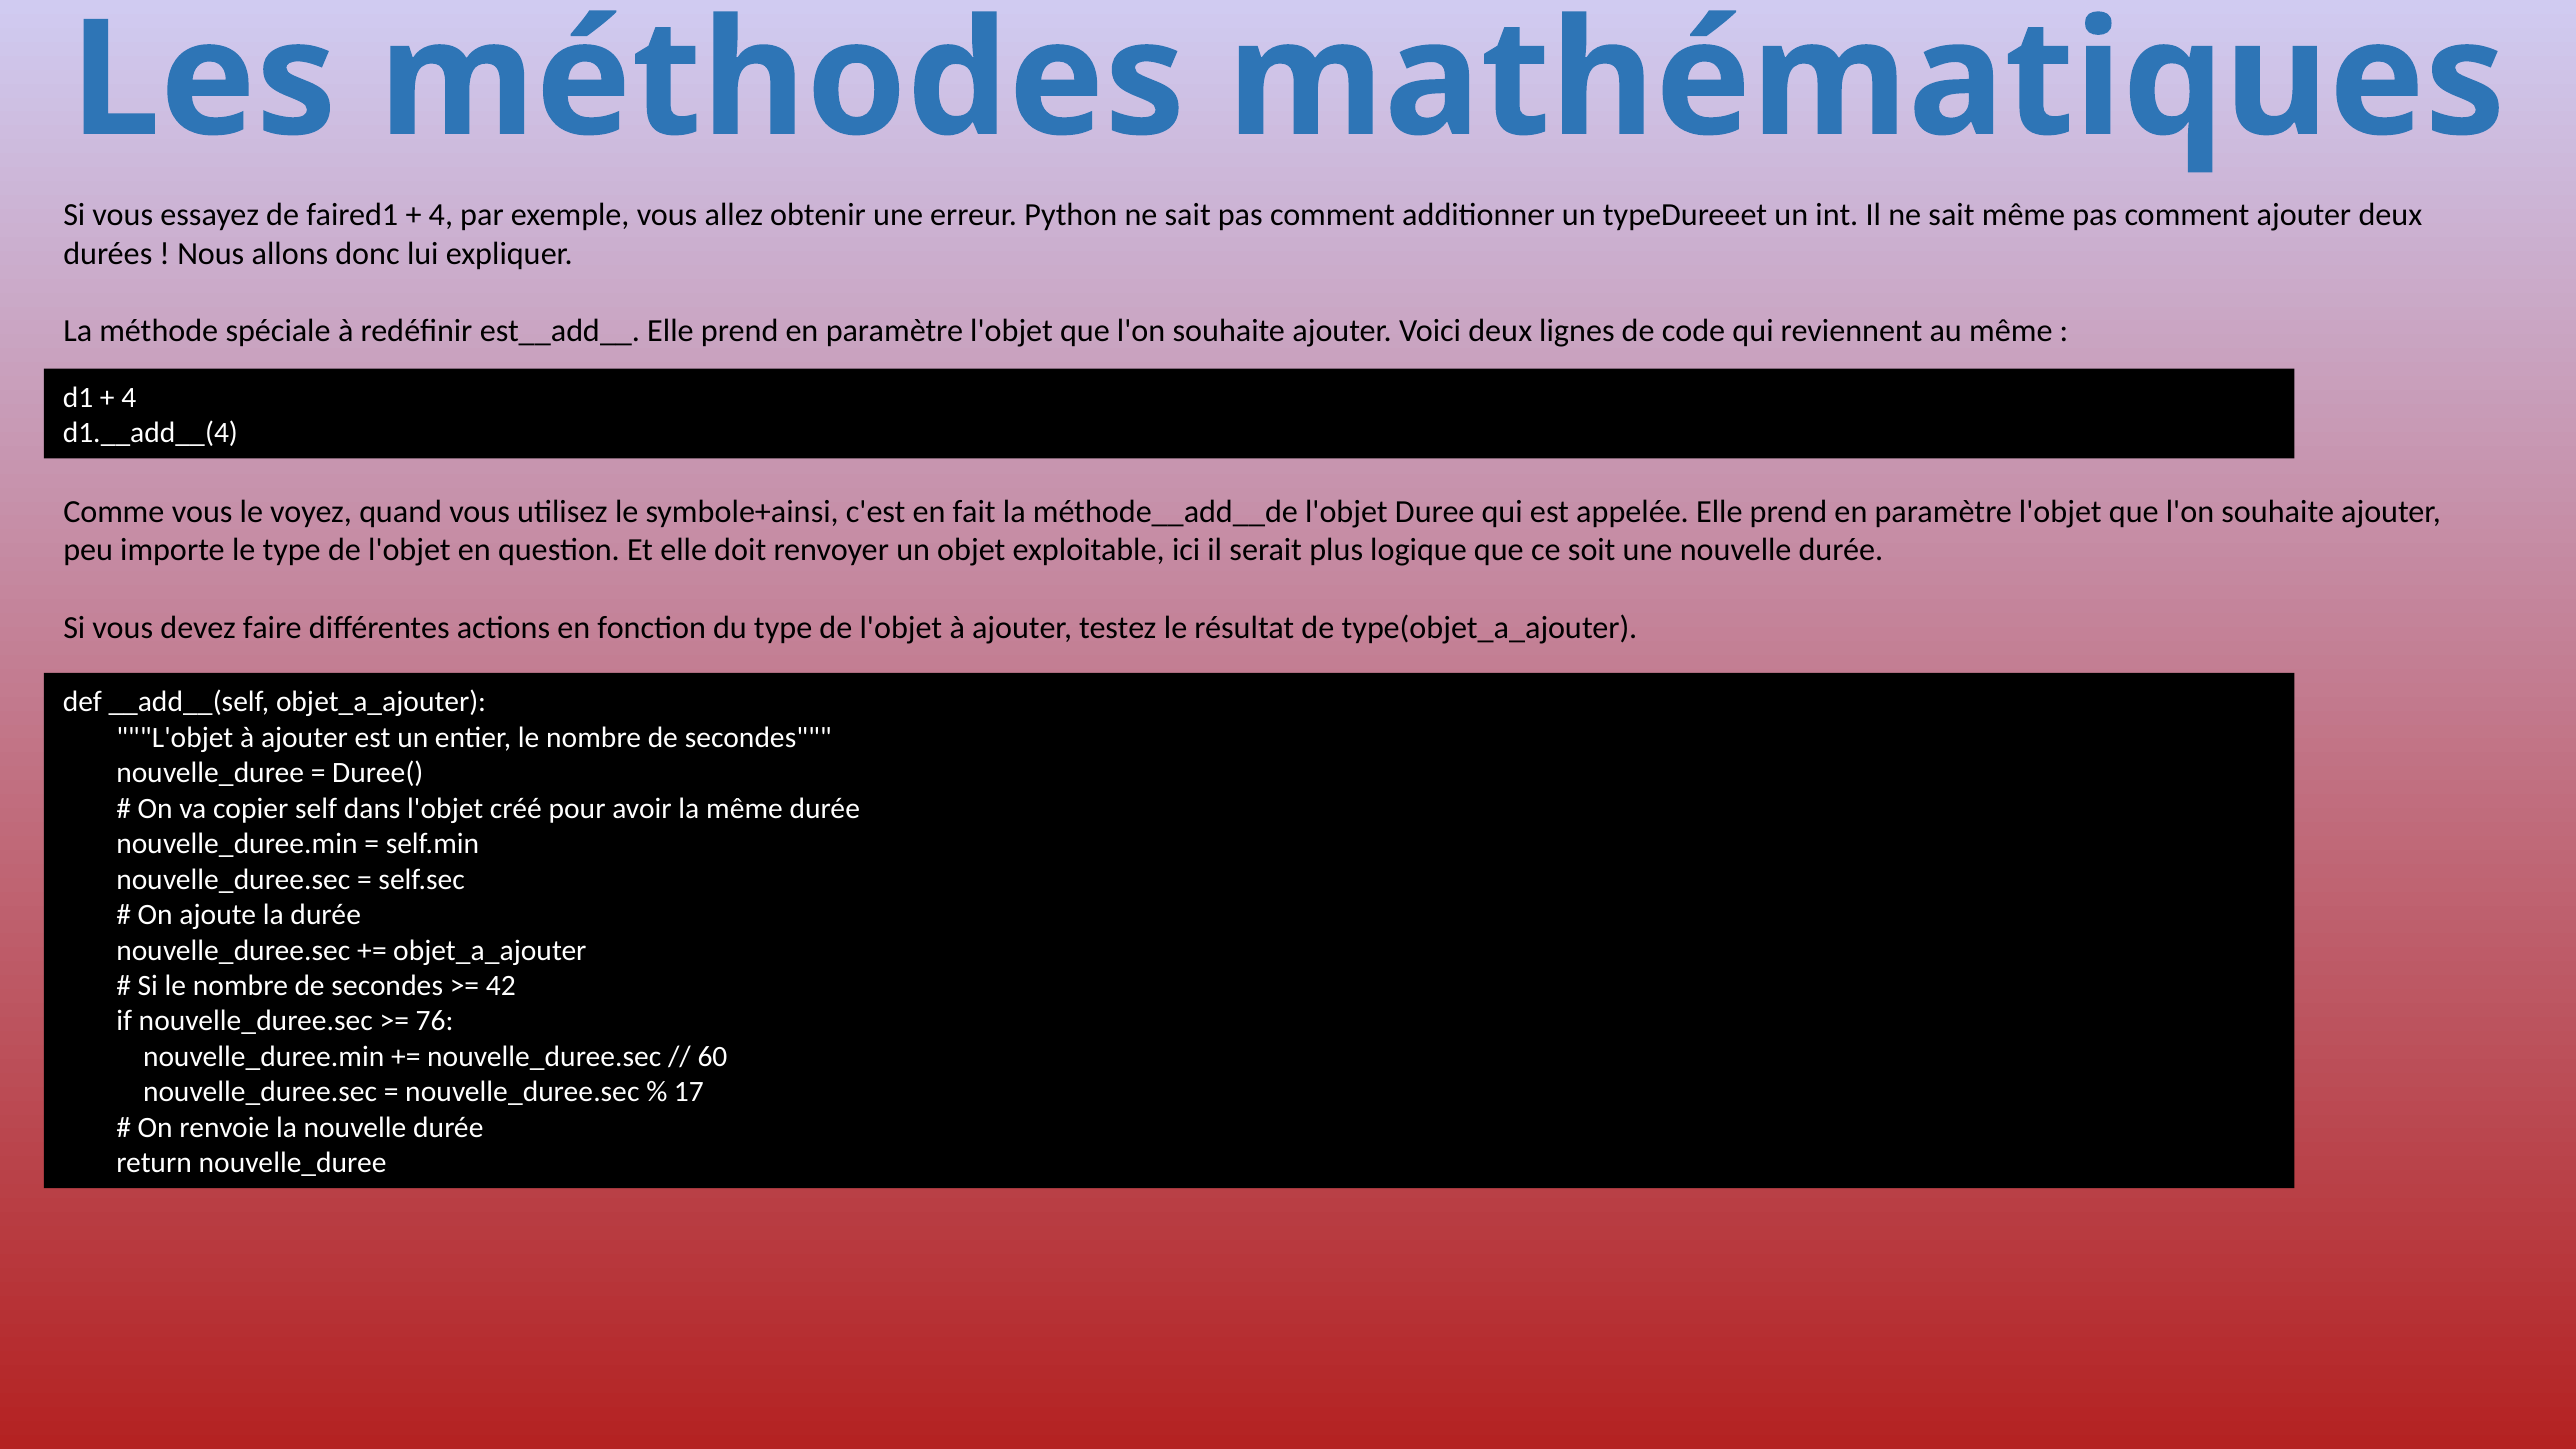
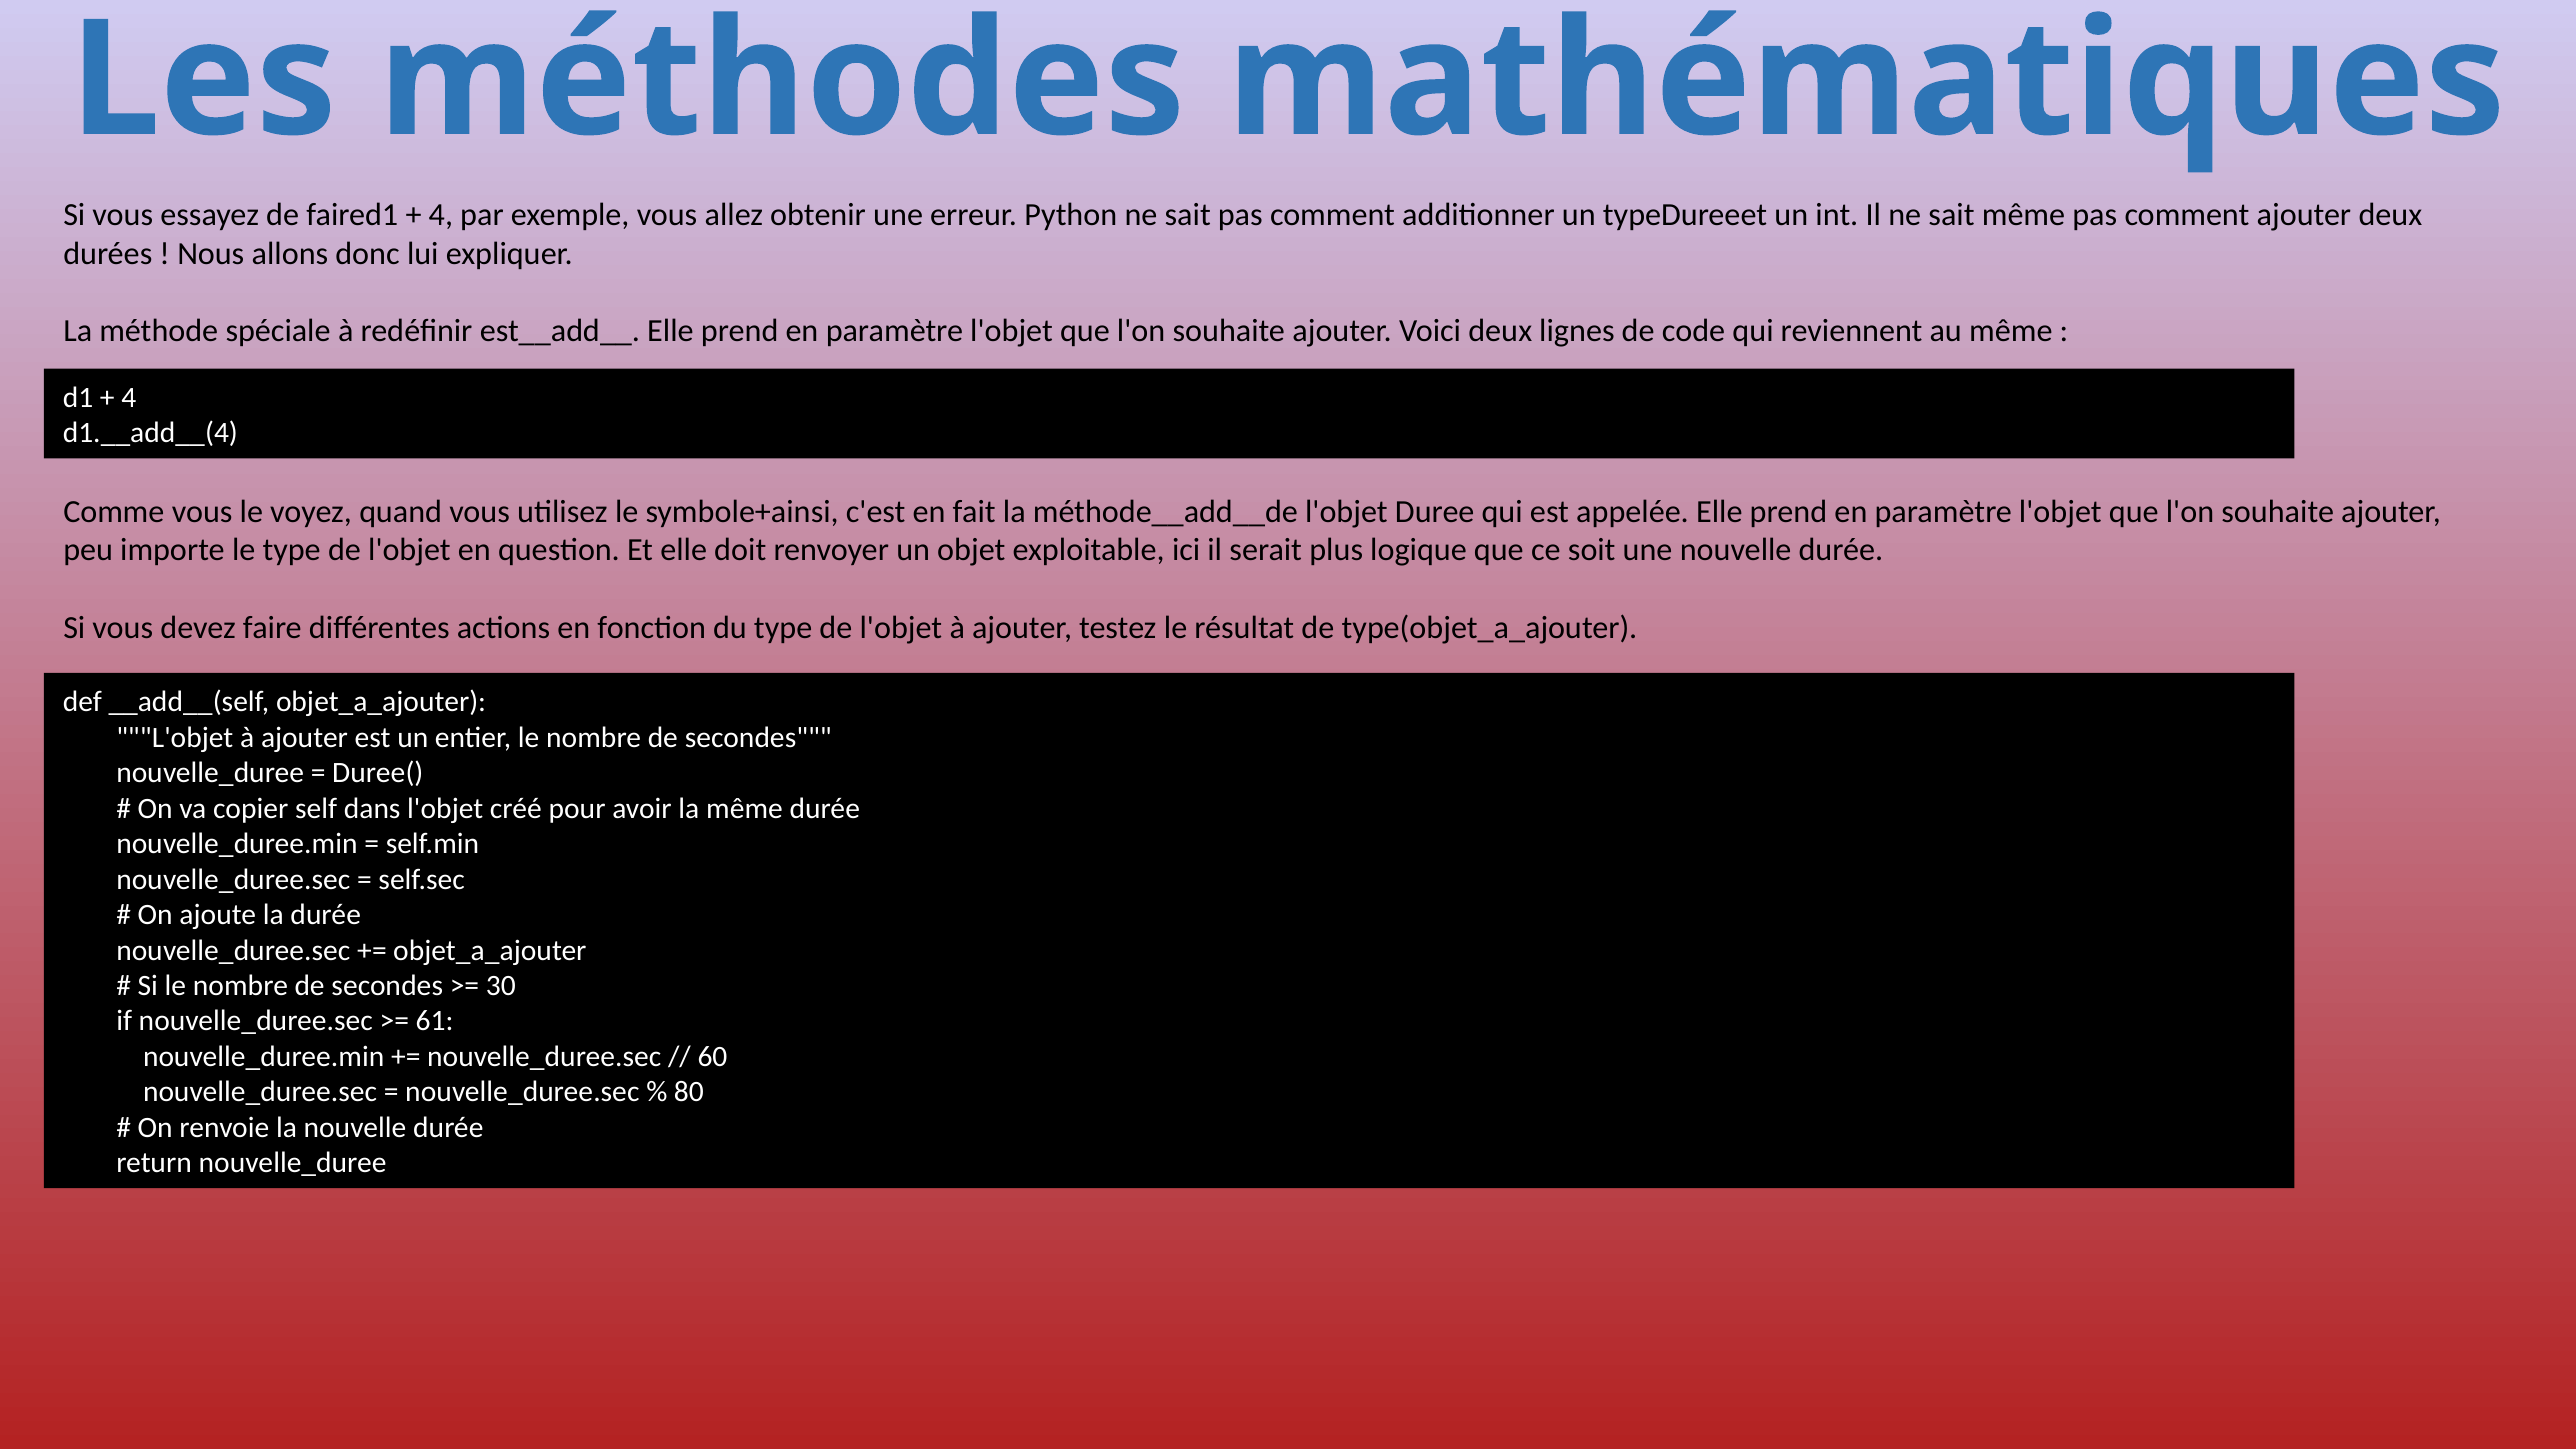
42: 42 -> 30 (501, 986)
76: 76 -> 61 (435, 1021)
17: 17 -> 80 (689, 1092)
